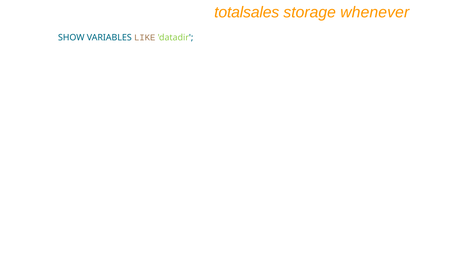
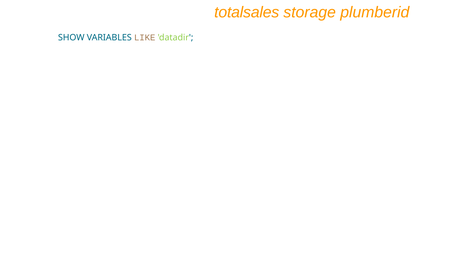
whenever: whenever -> plumberid (375, 12)
